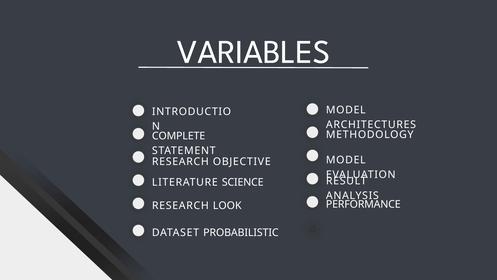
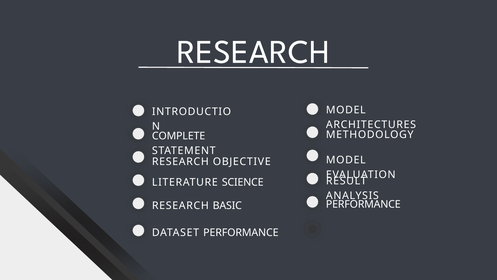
VARIABLES: VARIABLES -> RESEARCH (253, 52)
LOOK: LOOK -> BASIC (227, 205)
DATASET PROBABILISTIC: PROBABILISTIC -> PERFORMANCE (241, 232)
